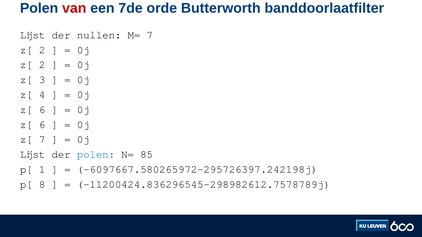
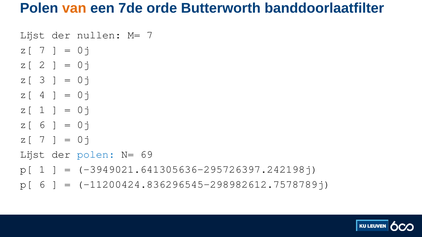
van colour: red -> orange (74, 8)
2: 2 -> 7 (42, 50)
6: 6 -> 1 (42, 110)
85: 85 -> 69 (147, 155)
-6097667.580265972-295726397.242198j: -6097667.580265972-295726397.242198j -> -3949021.641305636-295726397.242198j (197, 170)
p[ 8: 8 -> 6 (42, 185)
